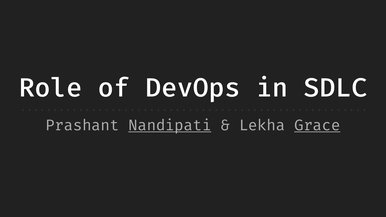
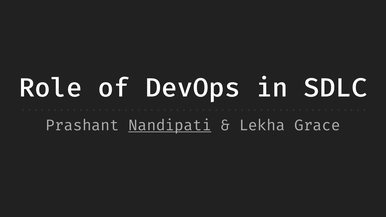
Grace underline: present -> none (317, 125)
